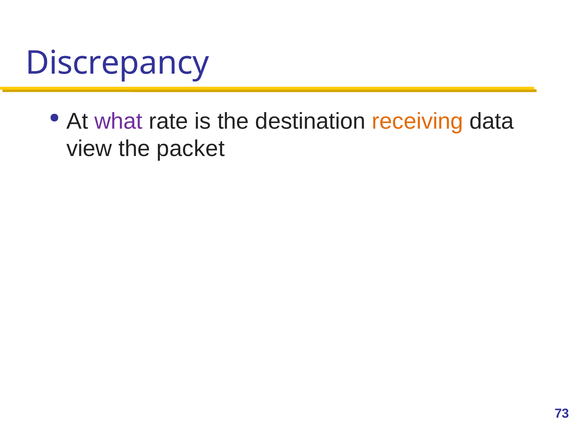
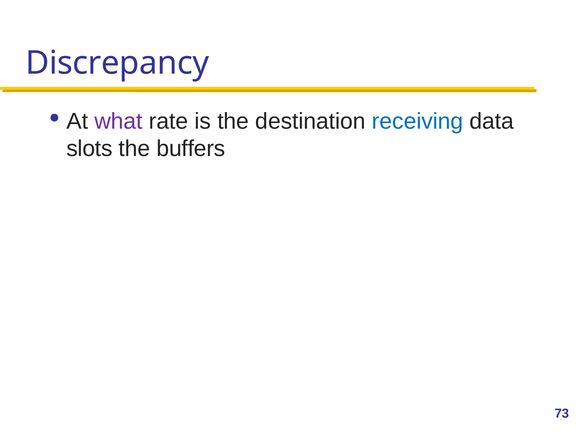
receiving colour: orange -> blue (418, 121)
view: view -> slots (89, 149)
packet: packet -> buffers (191, 149)
